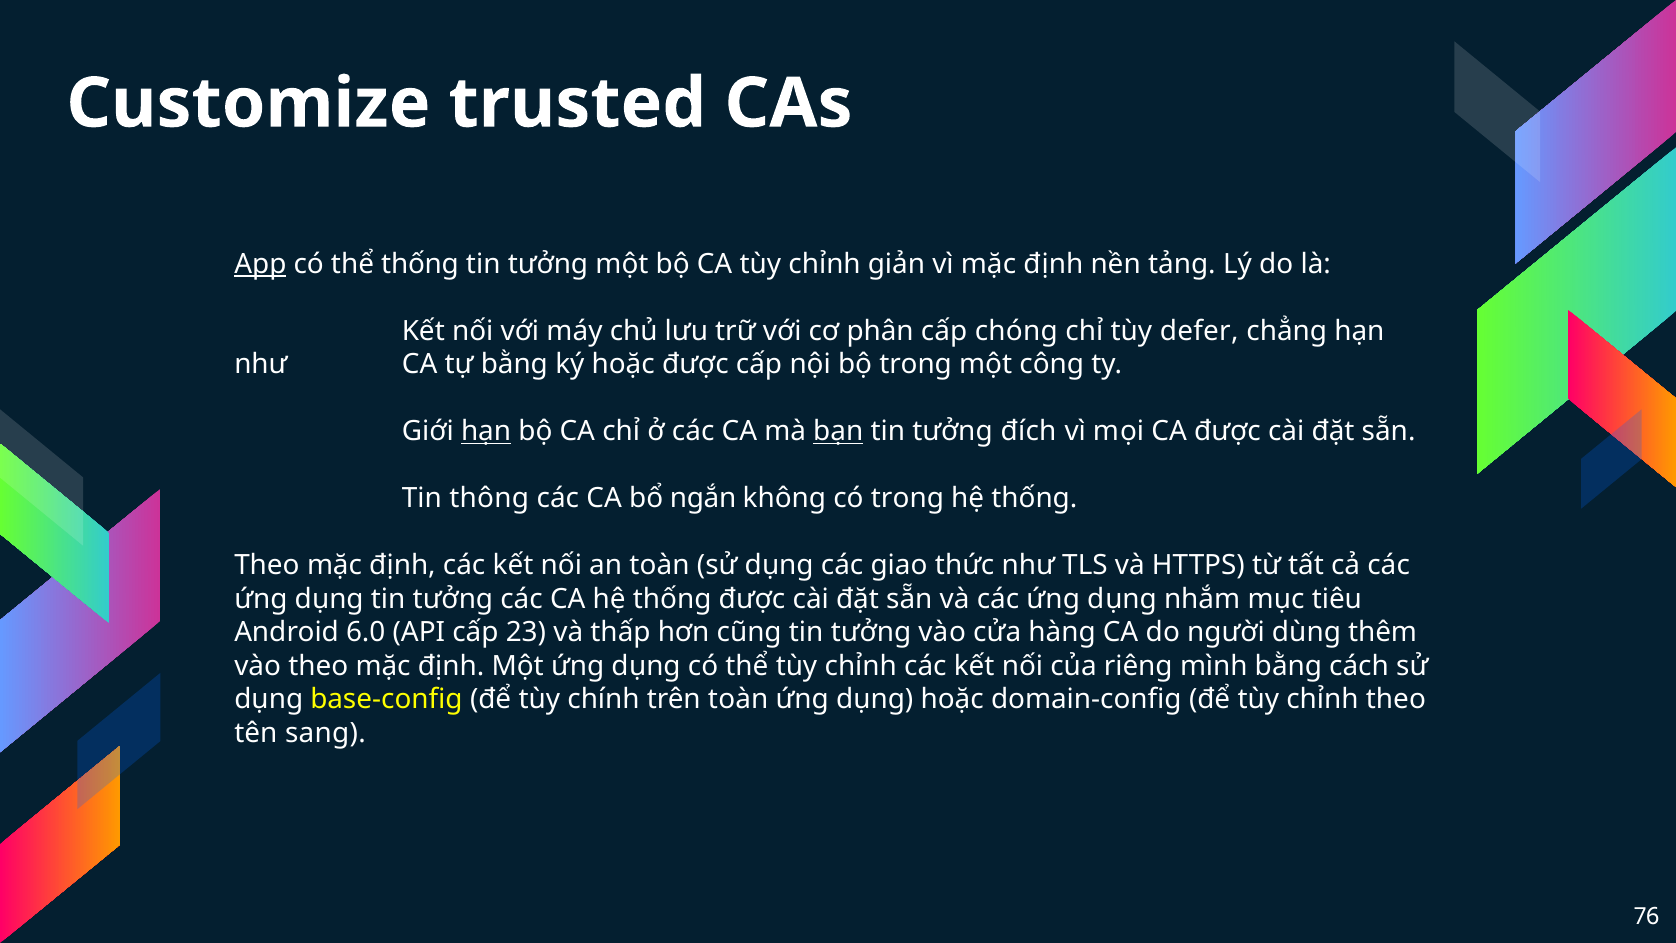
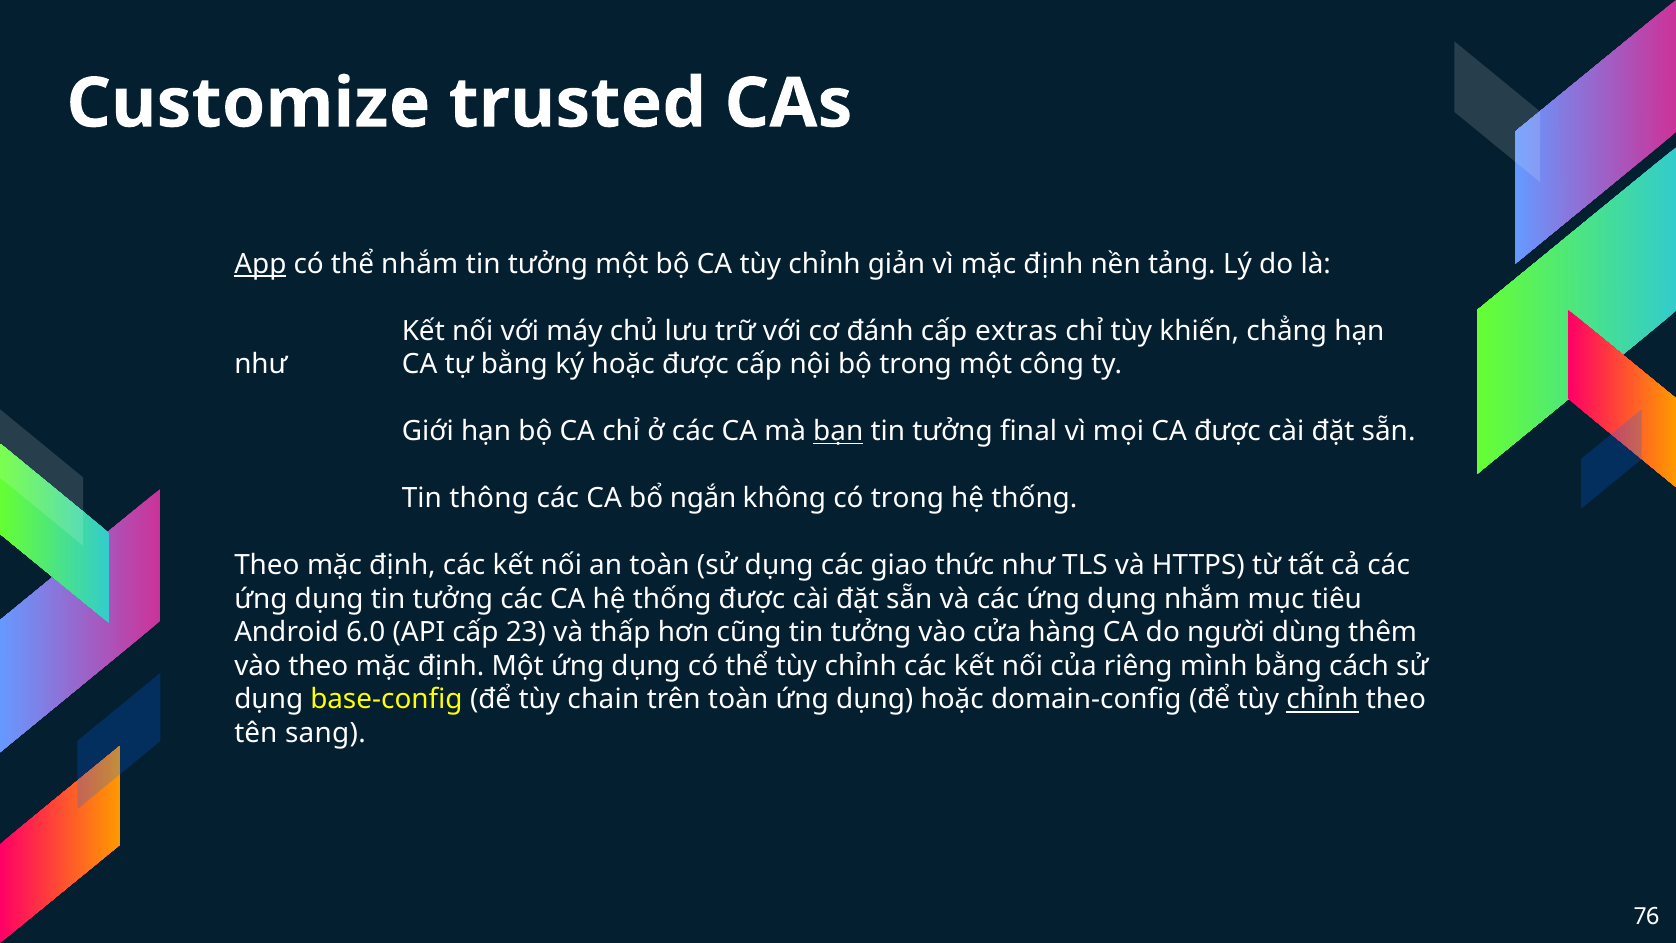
thể thống: thống -> nhắm (420, 264)
phân: phân -> đánh (880, 331)
chóng: chóng -> extras (1016, 331)
defer: defer -> khiến (1199, 331)
hạn underline: present -> none (486, 431)
đích: đích -> final (1029, 431)
chính: chính -> chain (603, 700)
chỉnh underline: none -> present (1322, 700)
